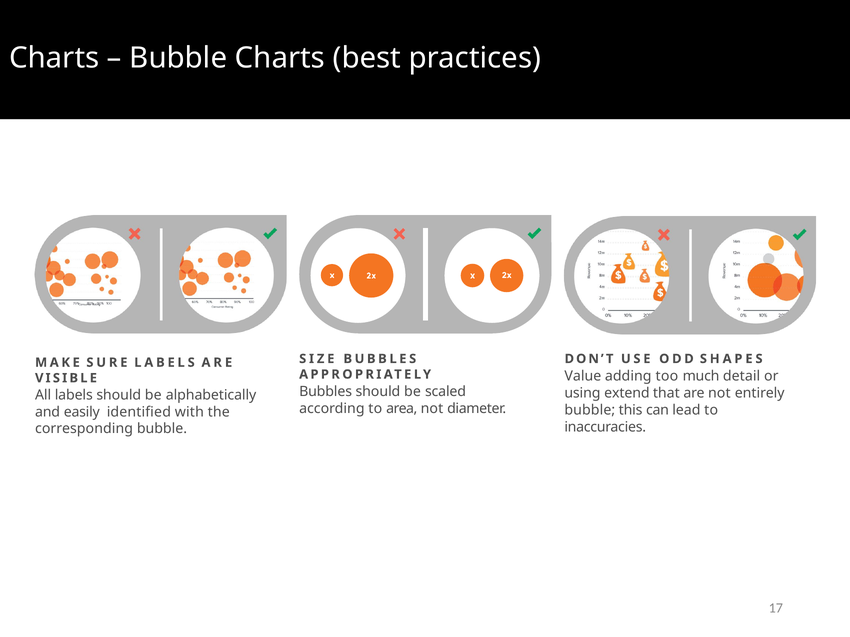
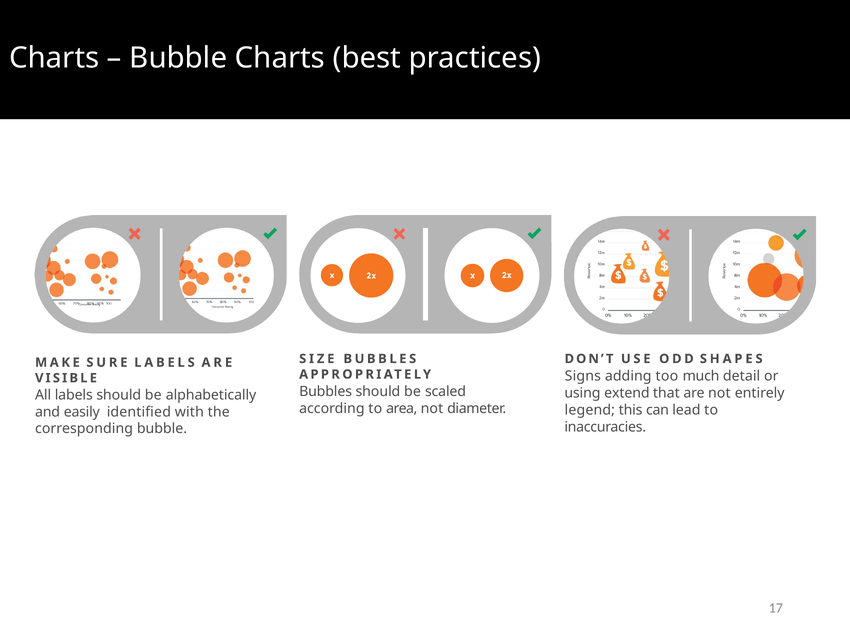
Value: Value -> Signs (583, 376)
bubble: bubble -> legend (590, 410)
